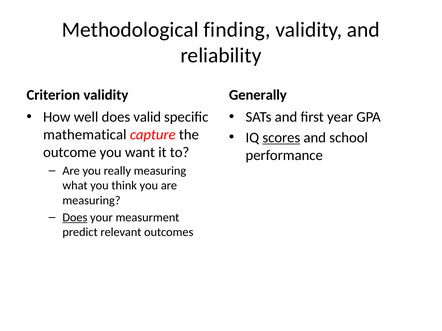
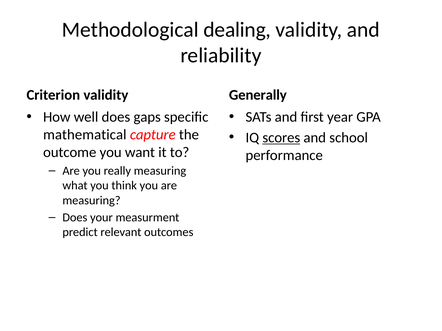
finding: finding -> dealing (237, 30)
valid: valid -> gaps (147, 117)
Does underline: present -> none (75, 218)
